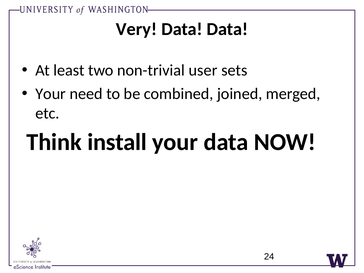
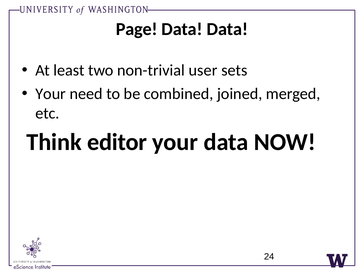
Very: Very -> Page (137, 29)
install: install -> editor (117, 142)
